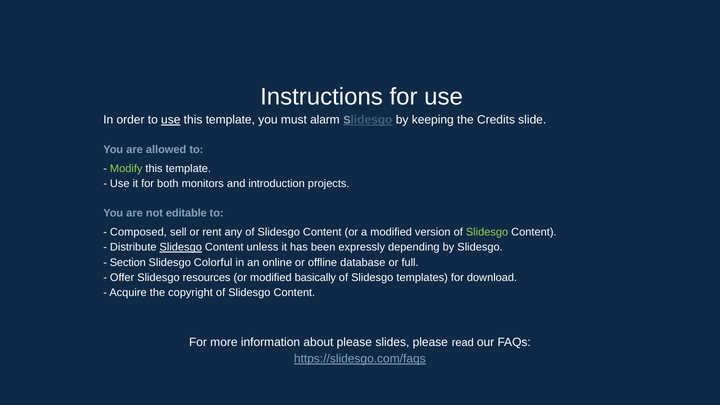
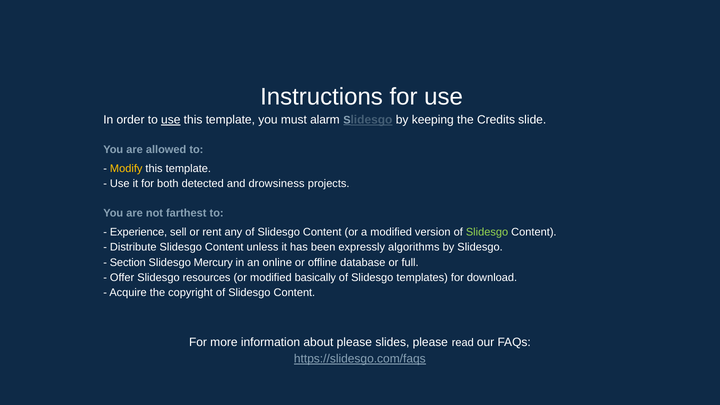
Modify colour: light green -> yellow (126, 169)
monitors: monitors -> detected (203, 184)
introduction: introduction -> drowsiness (277, 184)
editable: editable -> farthest (186, 213)
Composed: Composed -> Experience (139, 232)
Slidesgo underline: present -> none (181, 247)
depending: depending -> algorithms (414, 247)
Colorful: Colorful -> Mercury (213, 262)
